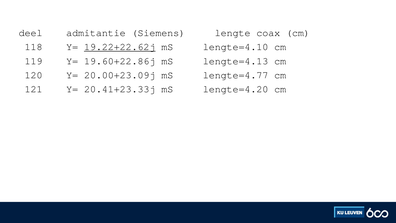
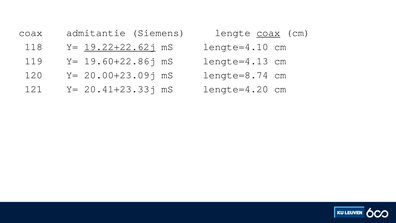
deel: deel -> coax (31, 33)
coax underline: none -> present (268, 33)
lengte=4.77: lengte=4.77 -> lengte=8.74 (236, 75)
